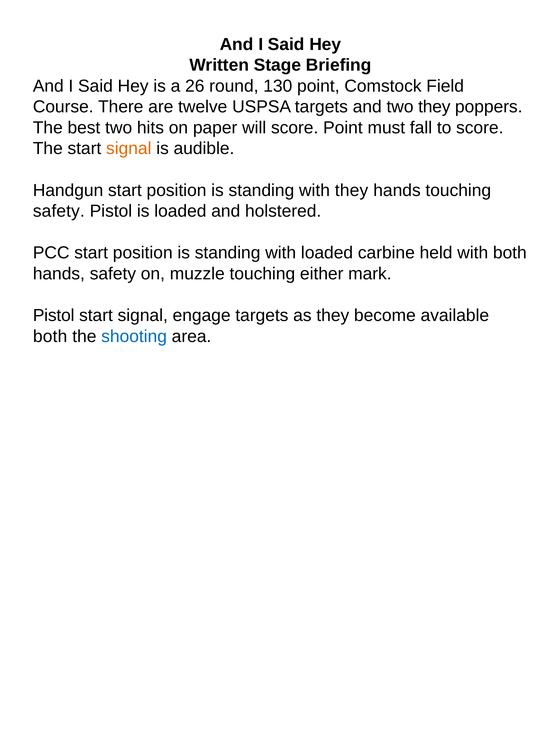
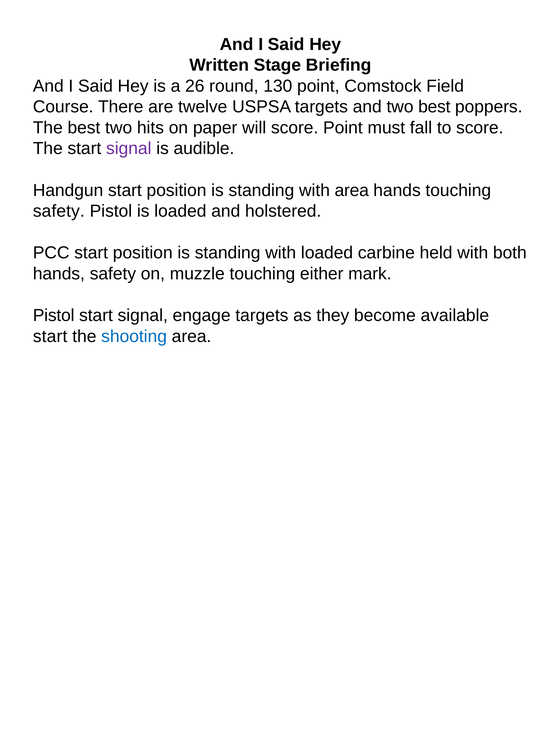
two they: they -> best (434, 107)
signal colour: orange -> purple (129, 149)
with they: they -> area (352, 190)
both: both -> start (50, 336)
